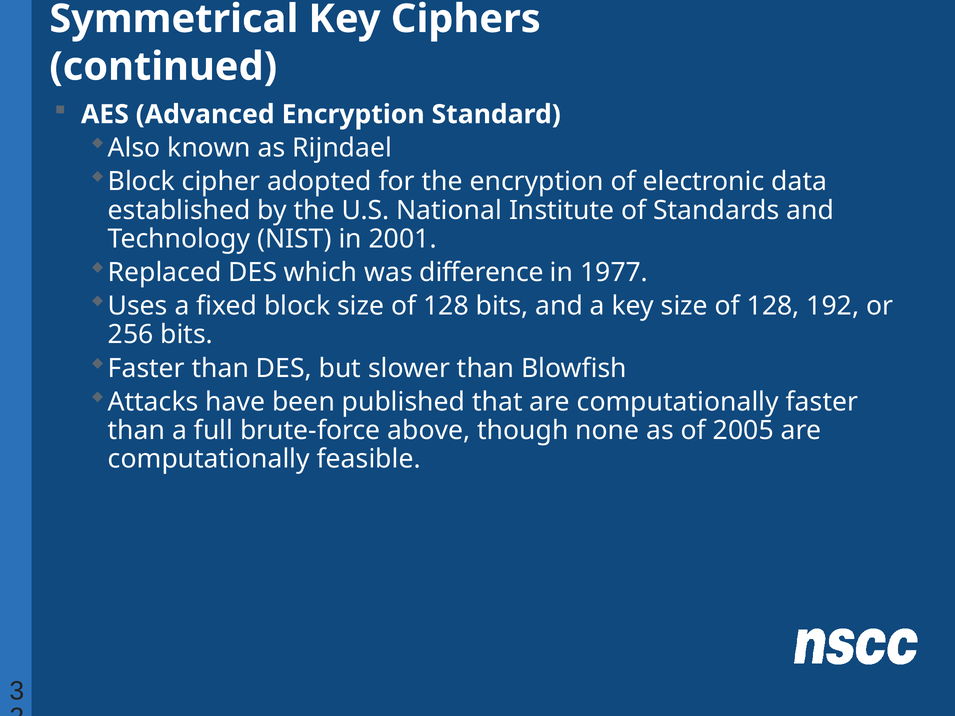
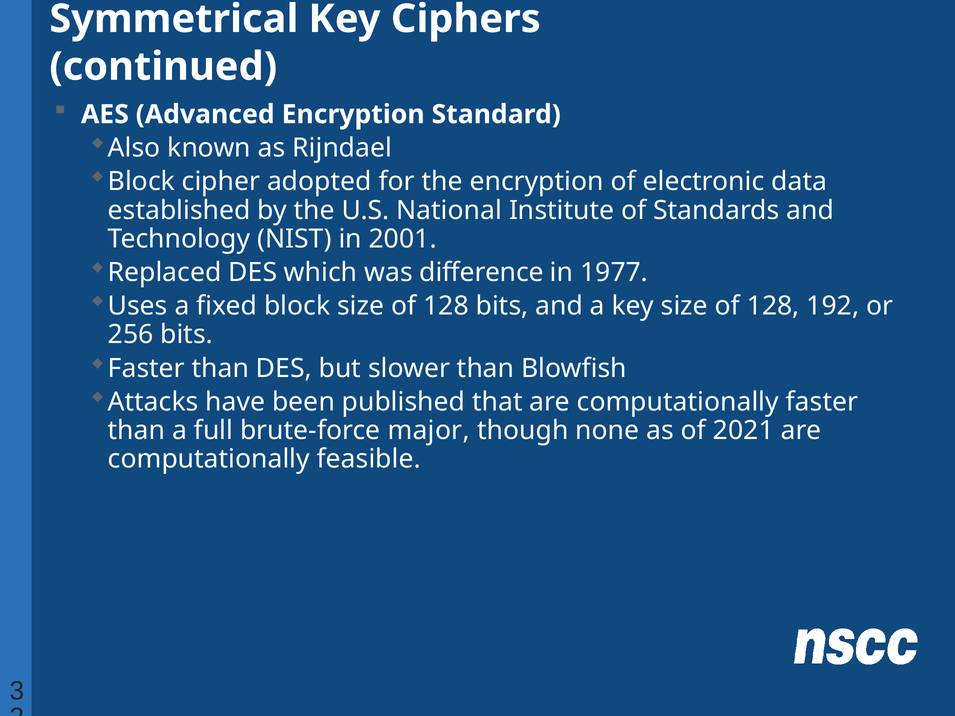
above: above -> major (429, 431)
2005: 2005 -> 2021 (743, 431)
